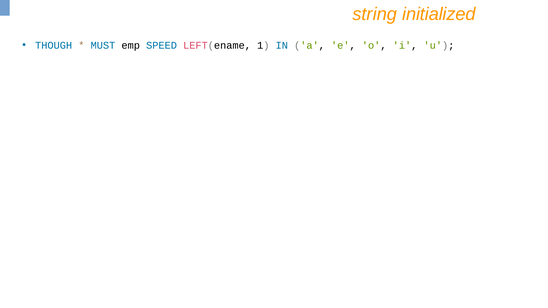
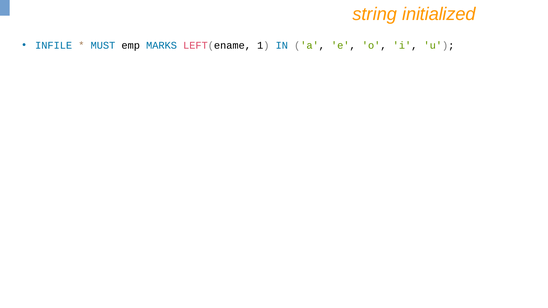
THOUGH: THOUGH -> INFILE (54, 45)
SPEED: SPEED -> MARKS (162, 45)
